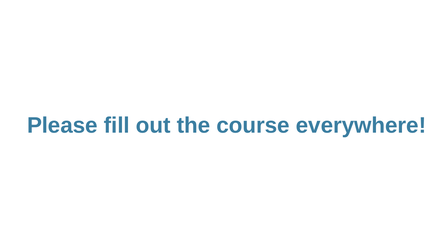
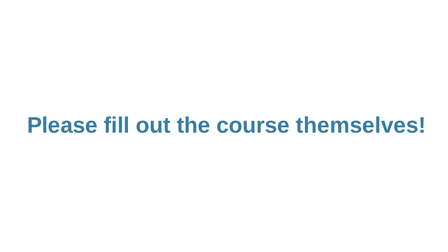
everywhere: everywhere -> themselves (361, 125)
